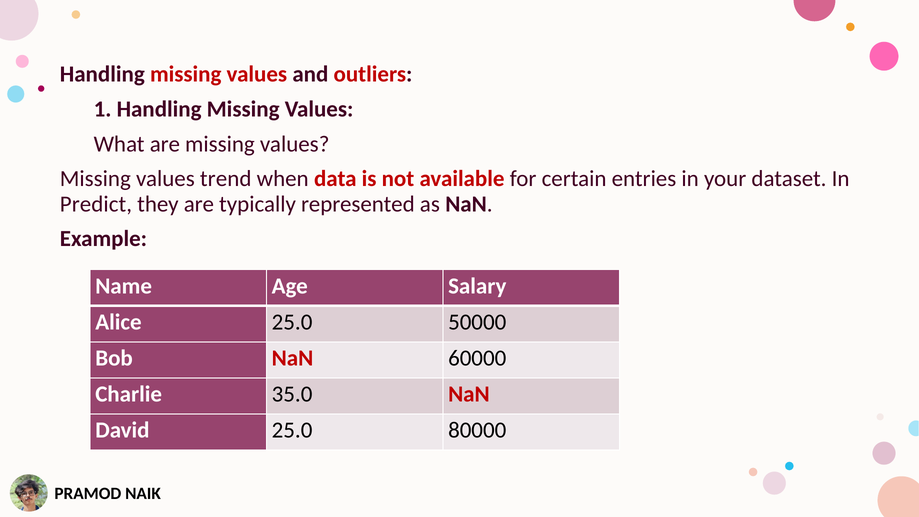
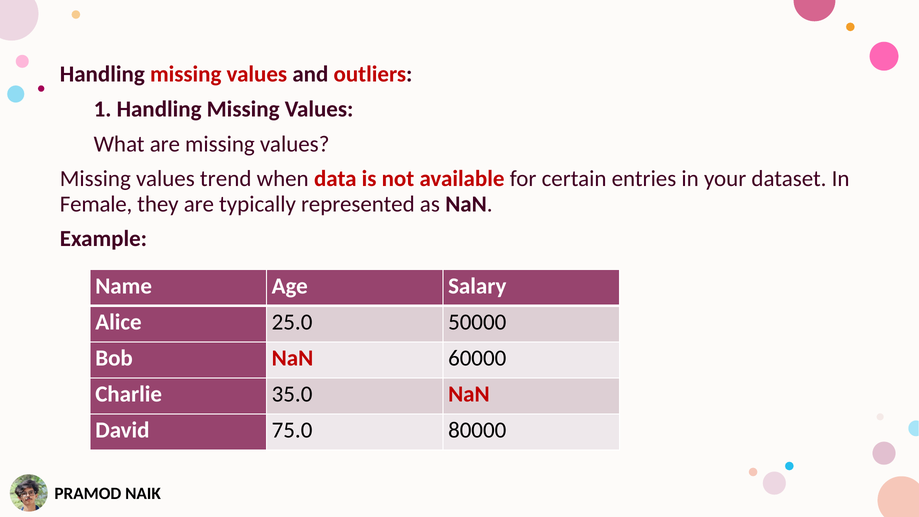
Predict: Predict -> Female (96, 204)
David 25.0: 25.0 -> 75.0 (292, 430)
